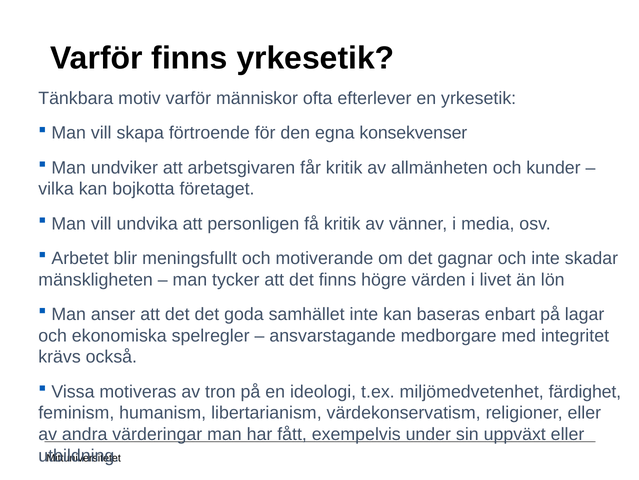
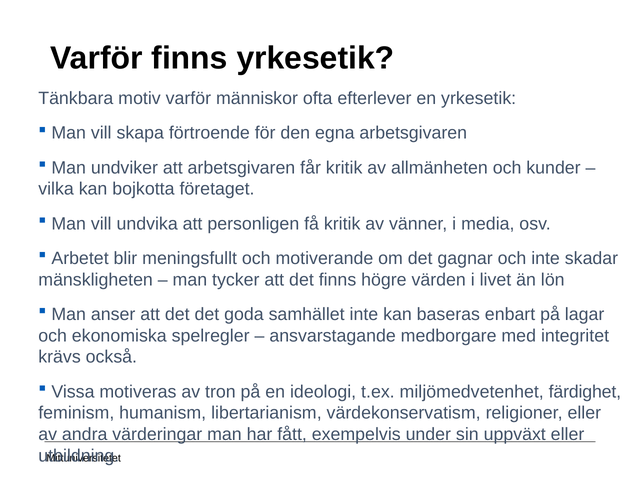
egna konsekvenser: konsekvenser -> arbetsgivaren (413, 133)
